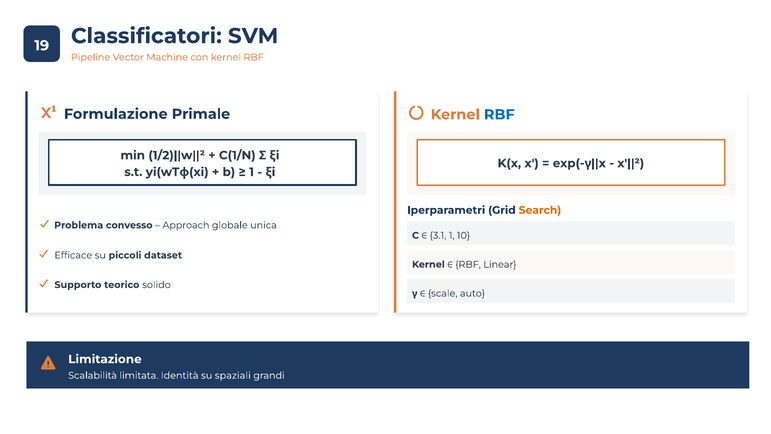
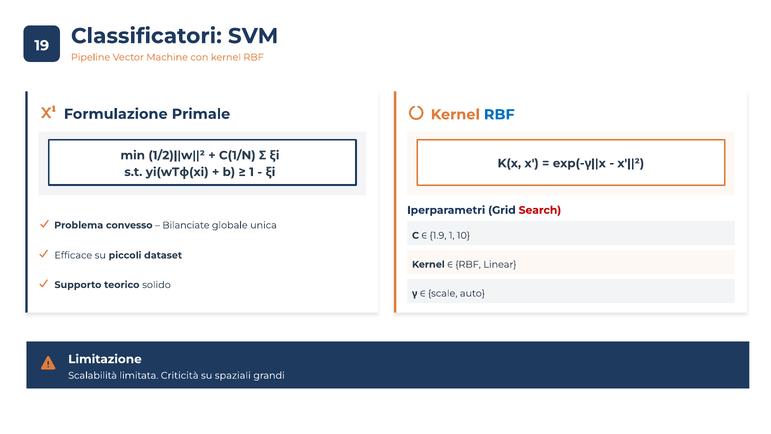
Search colour: orange -> red (540, 210)
Approach: Approach -> Bilanciate (186, 225)
3.1: 3.1 -> 1.9 (438, 235)
Identità: Identità -> Criticità (180, 375)
